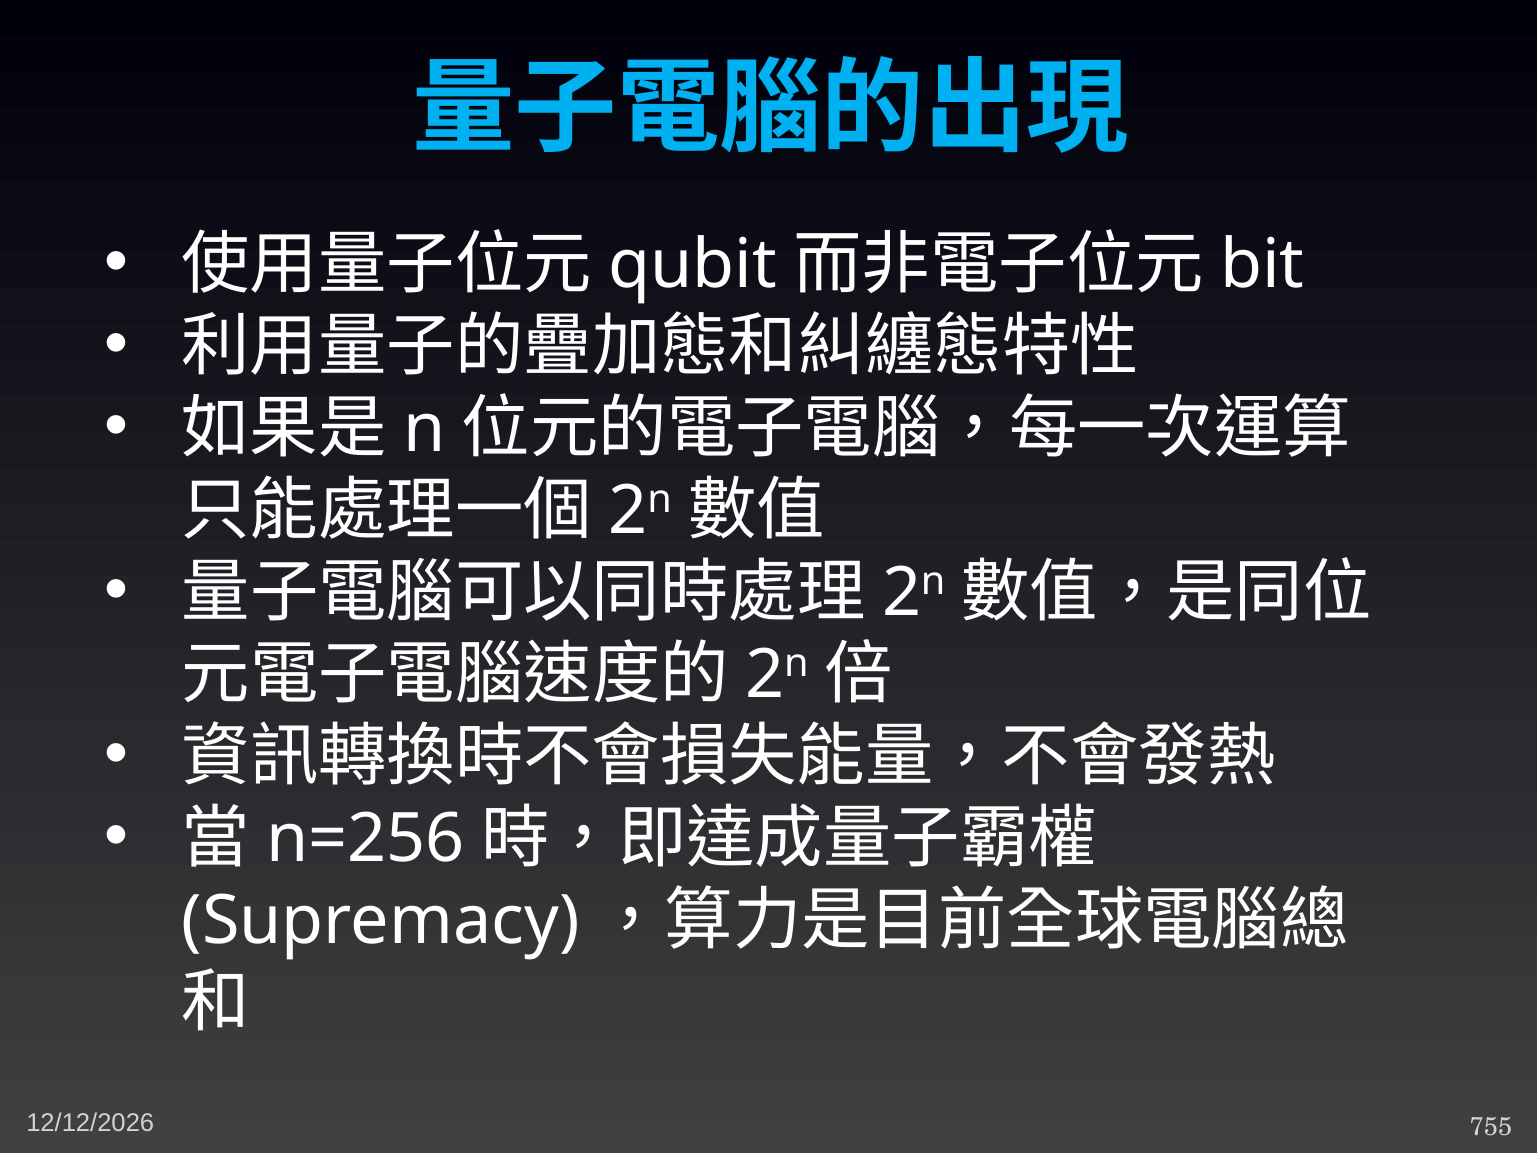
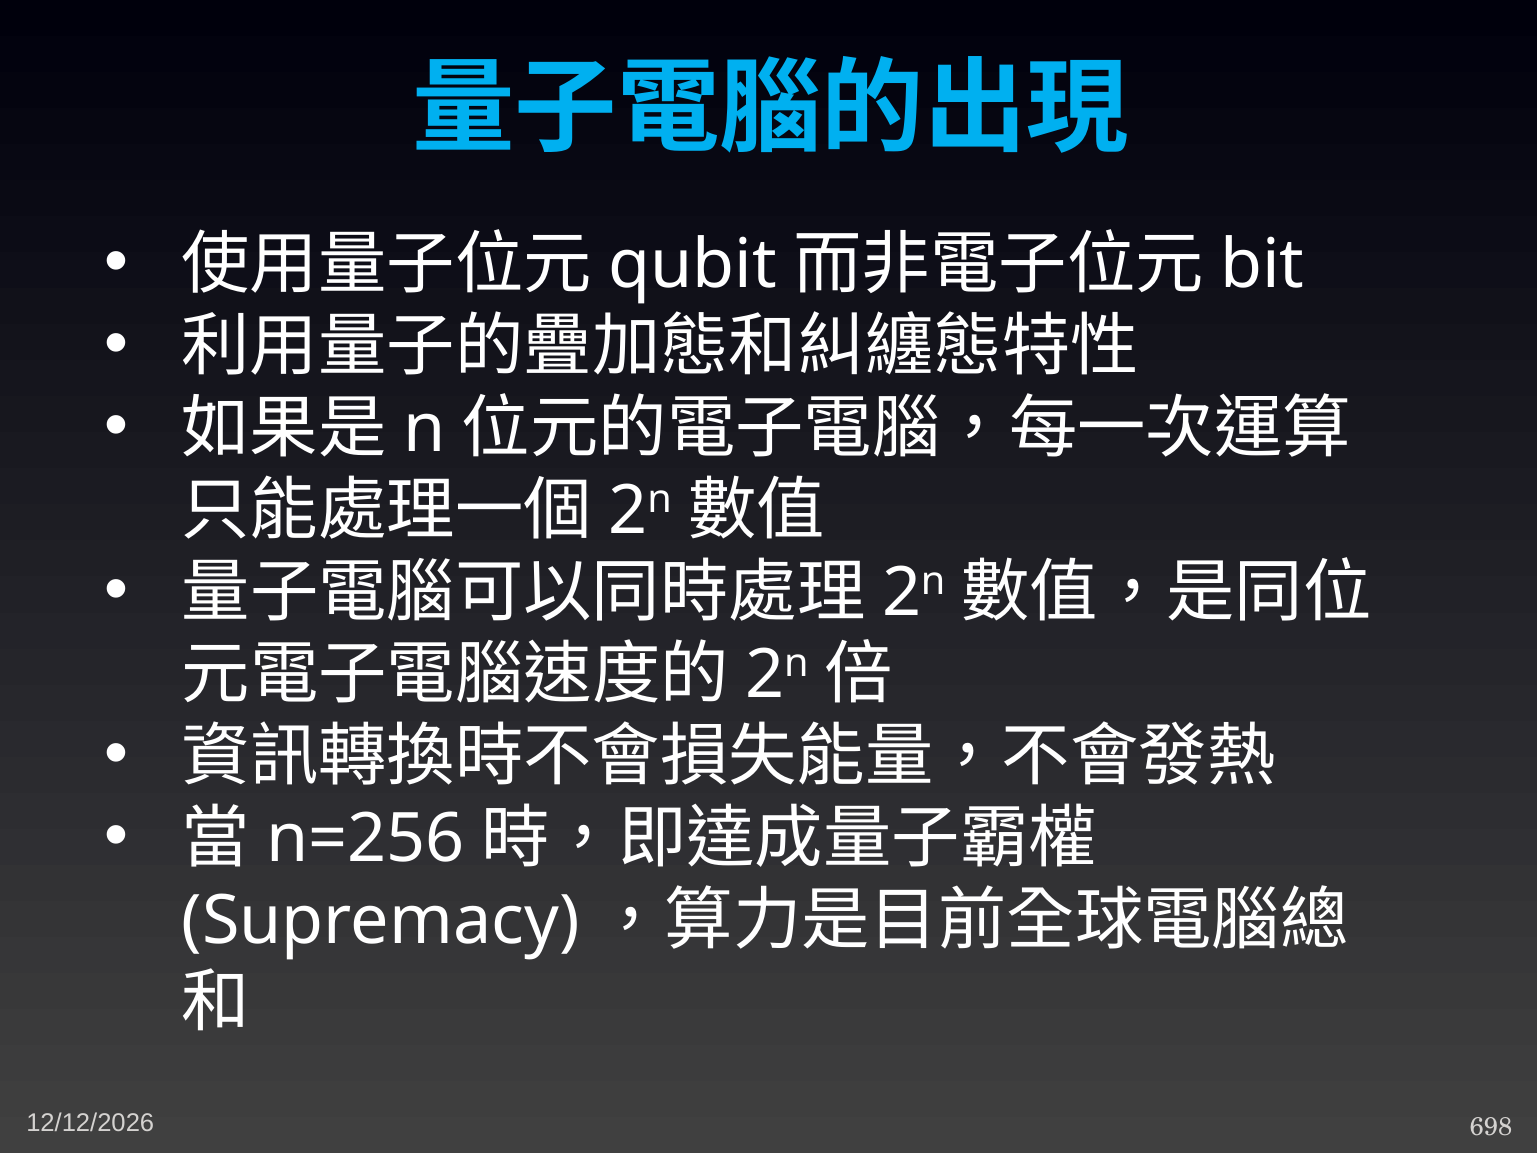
755: 755 -> 698 (1491, 1127)
